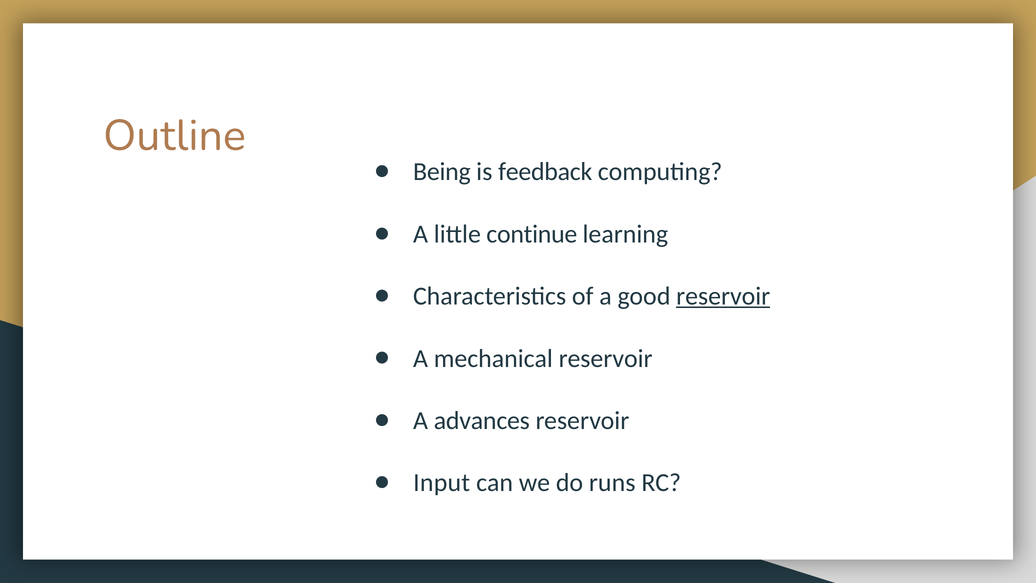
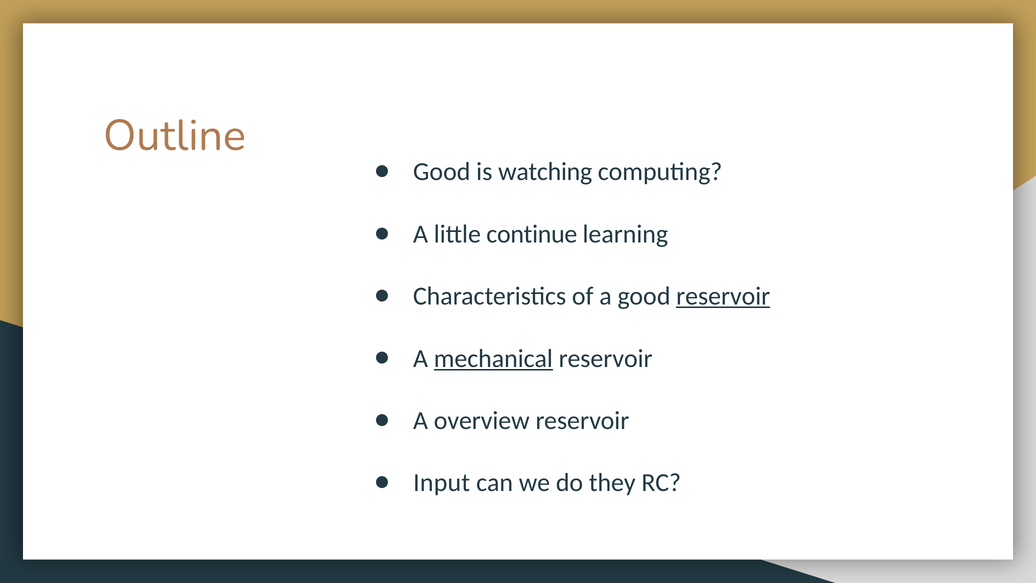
Being: Being -> Good (442, 172)
feedback: feedback -> watching (545, 172)
mechanical underline: none -> present (493, 358)
advances: advances -> overview (482, 420)
runs: runs -> they (612, 483)
